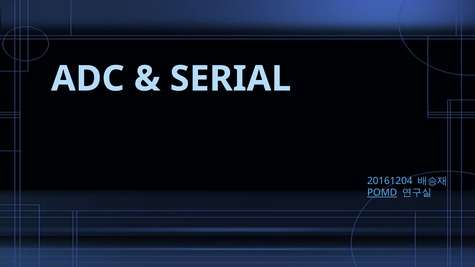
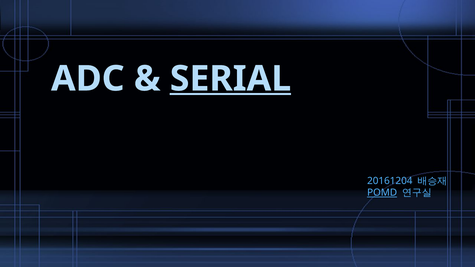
SERIAL underline: none -> present (230, 79)
